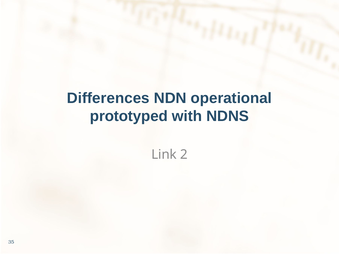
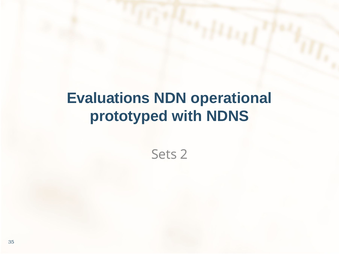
Differences: Differences -> Evaluations (108, 98)
Link: Link -> Sets (164, 155)
